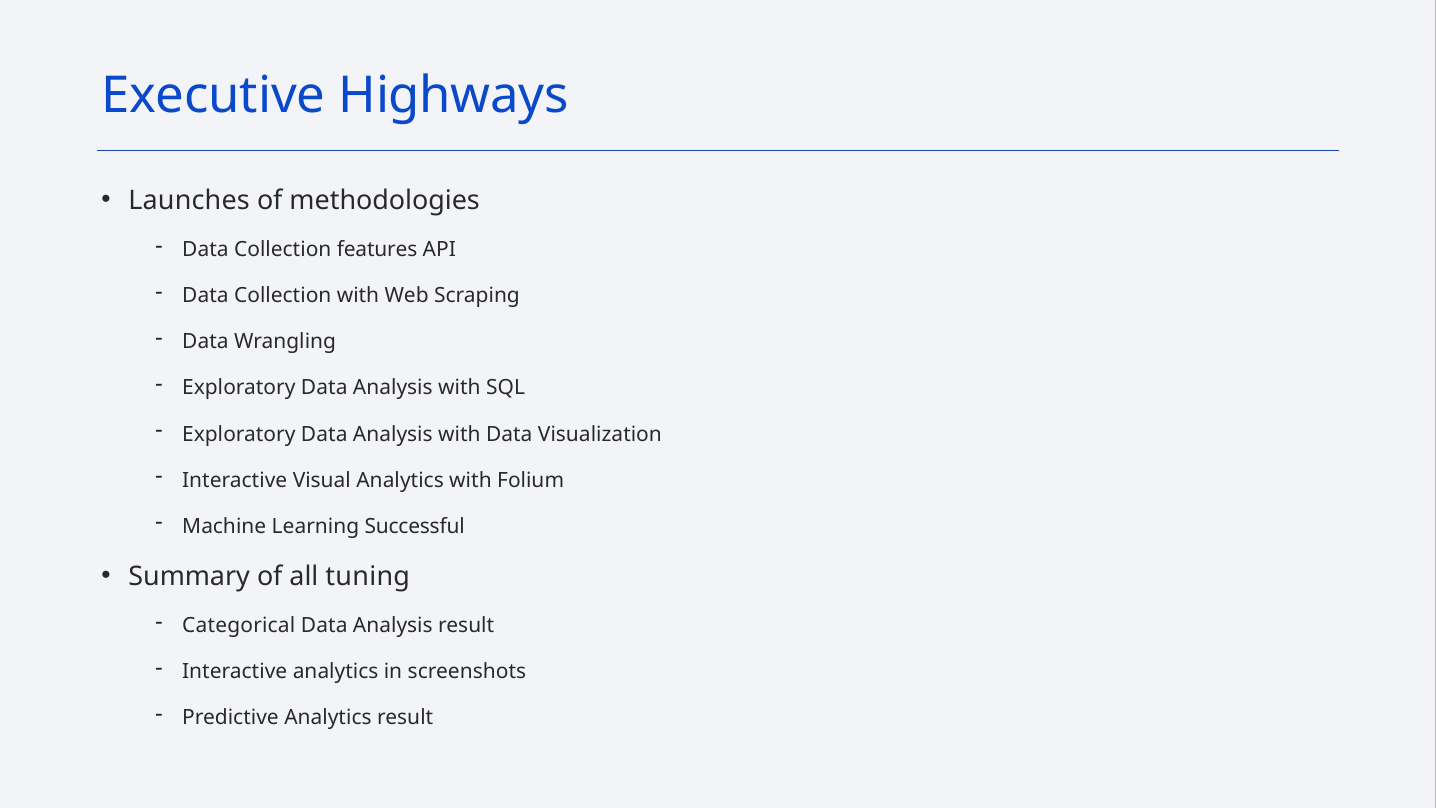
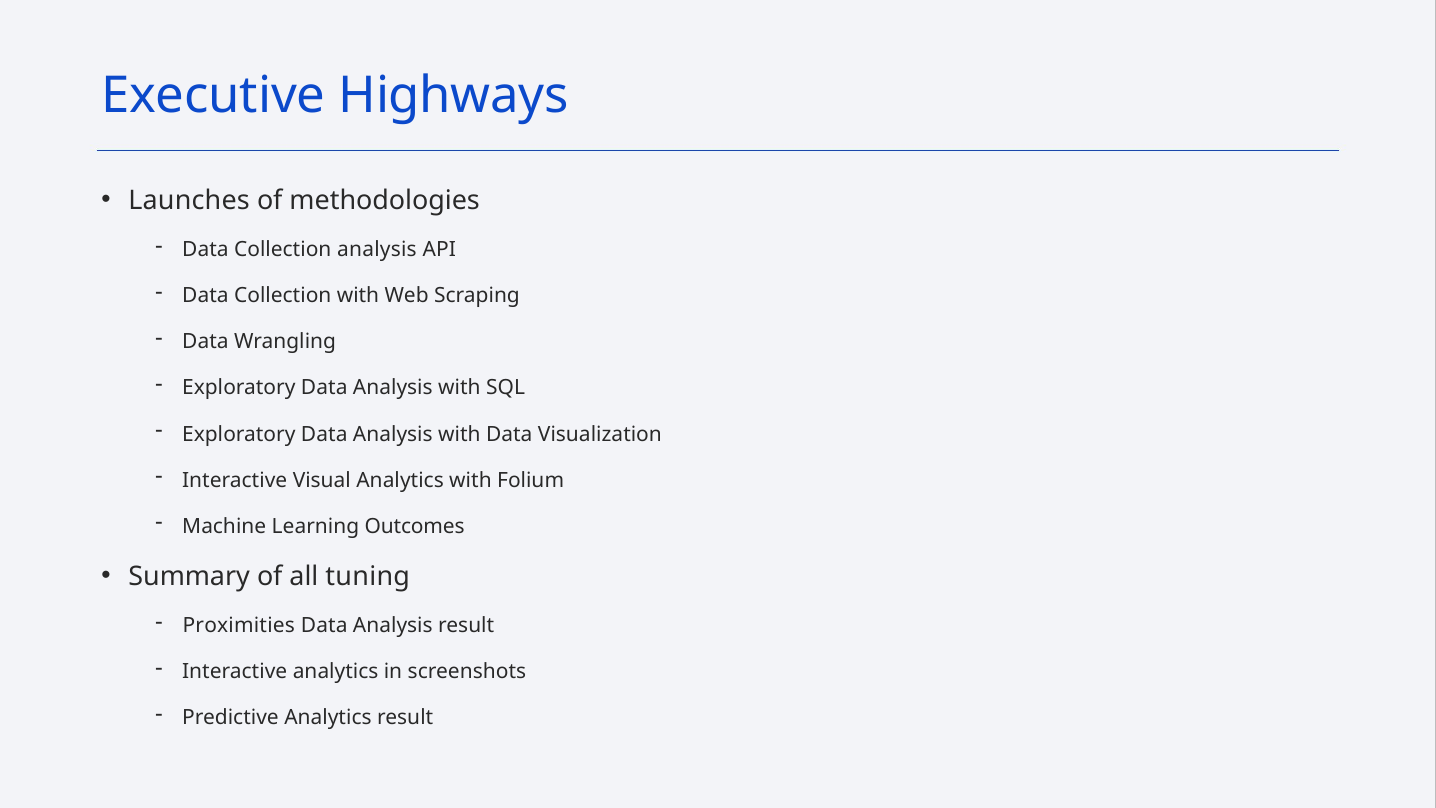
Collection features: features -> analysis (377, 250)
Successful: Successful -> Outcomes (415, 526)
Categorical: Categorical -> Proximities (239, 626)
